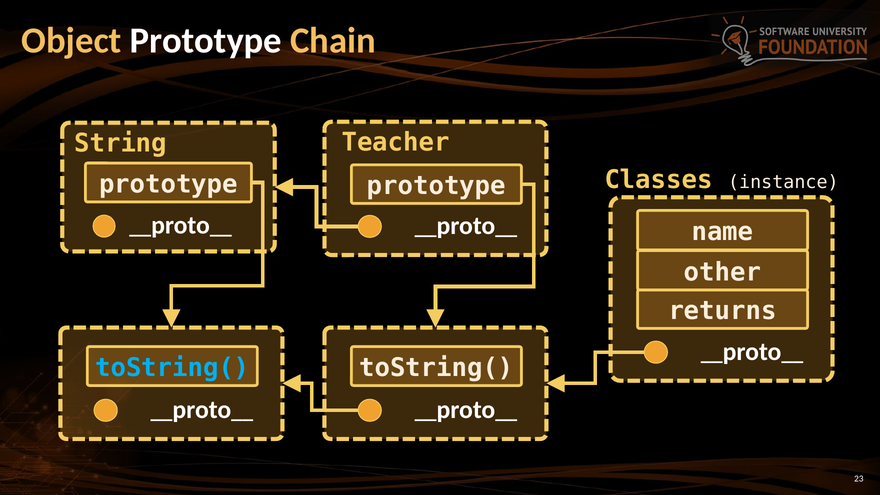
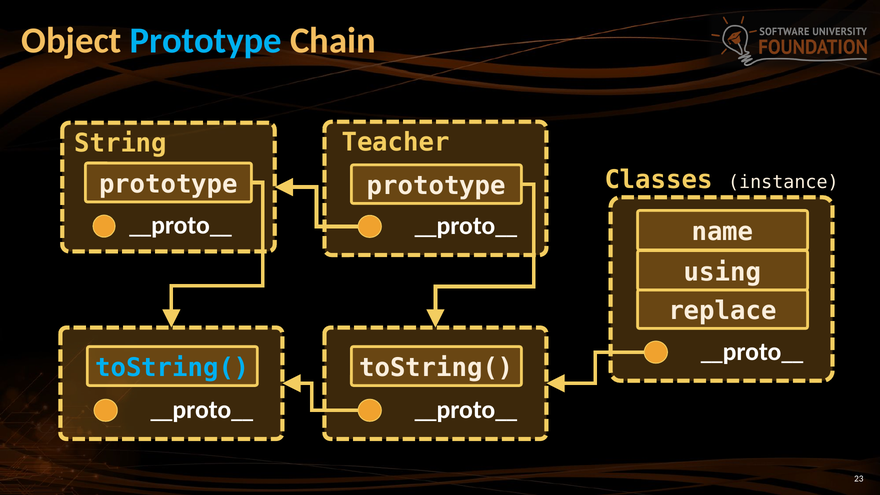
Prototype colour: white -> light blue (206, 41)
other: other -> using (723, 272)
returns: returns -> replace (723, 311)
